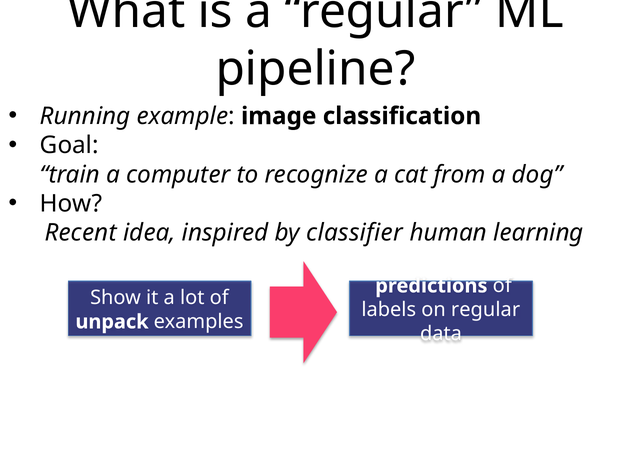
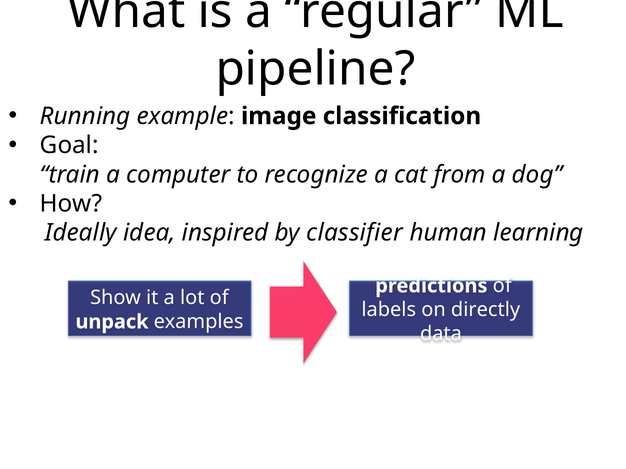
Recent: Recent -> Ideally (81, 233)
on regular: regular -> directly (486, 310)
